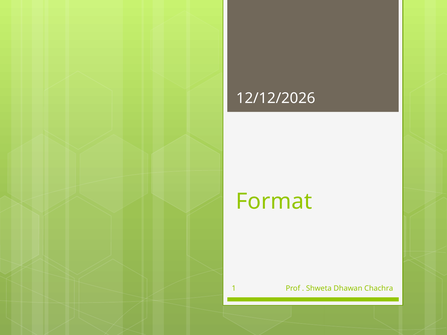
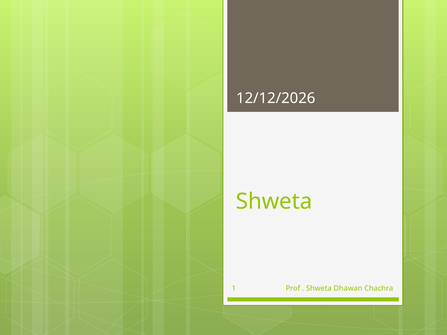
Format: Format -> Shweta (274, 202)
